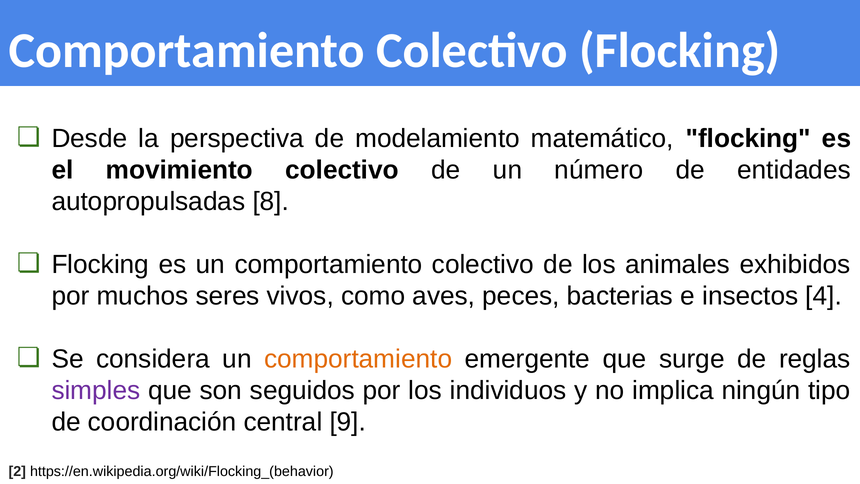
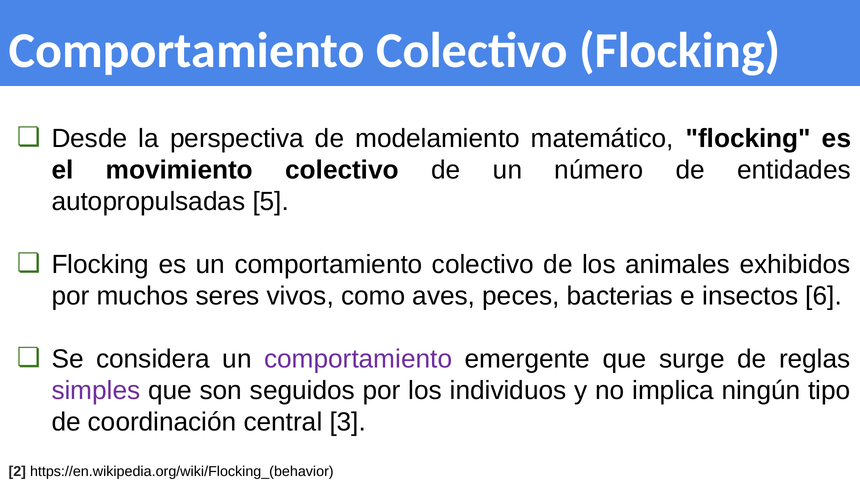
8: 8 -> 5 (271, 201)
4: 4 -> 6 (824, 296)
comportamiento colour: orange -> purple (358, 359)
9: 9 -> 3 (348, 422)
